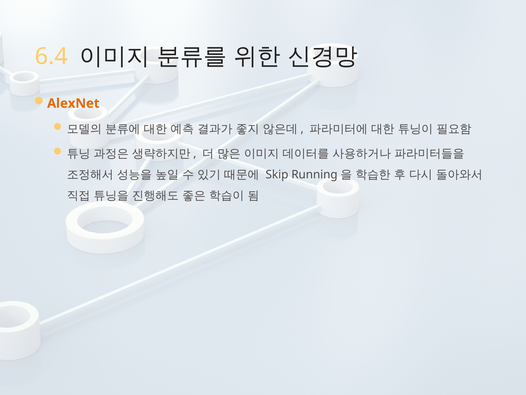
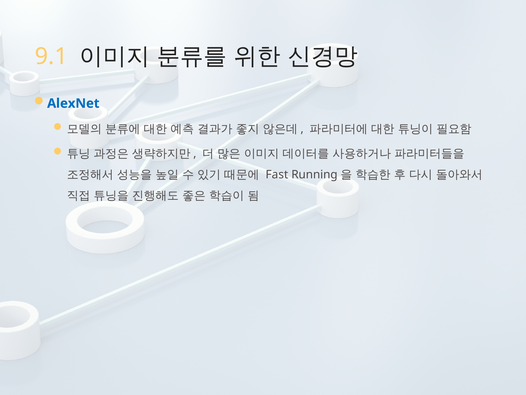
6.4: 6.4 -> 9.1 (51, 56)
AlexNet colour: orange -> blue (73, 103)
Skip: Skip -> Fast (277, 174)
